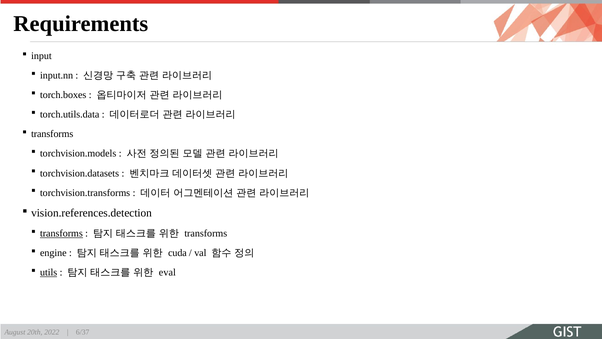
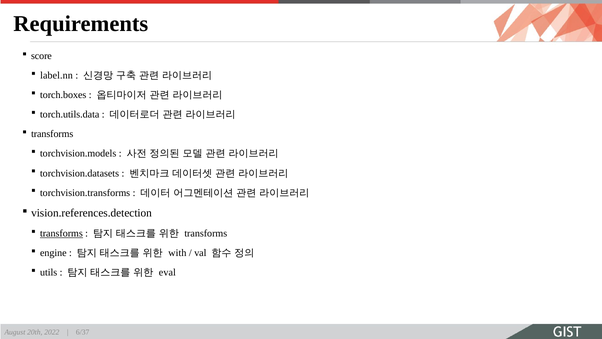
input: input -> score (41, 56)
input.nn: input.nn -> label.nn (56, 75)
cuda: cuda -> with (177, 253)
utils underline: present -> none (49, 272)
